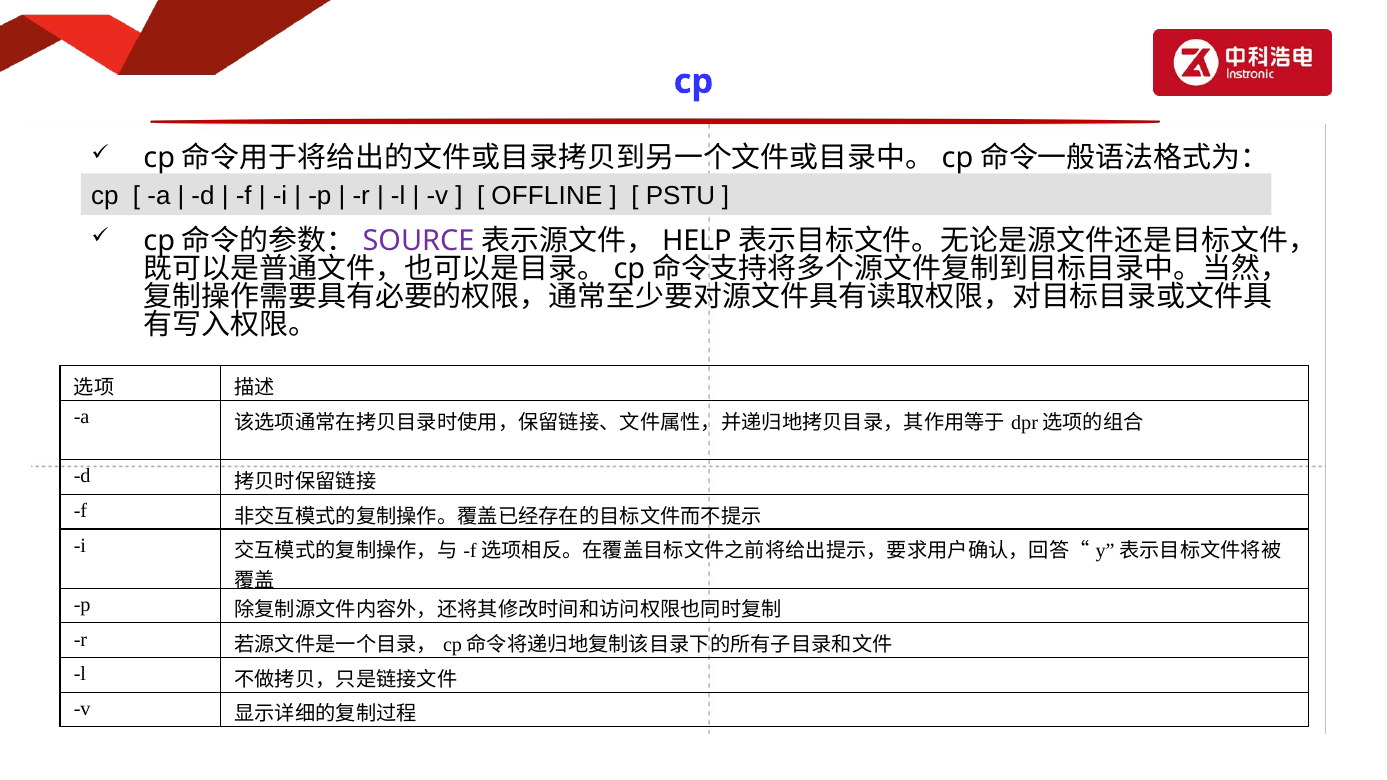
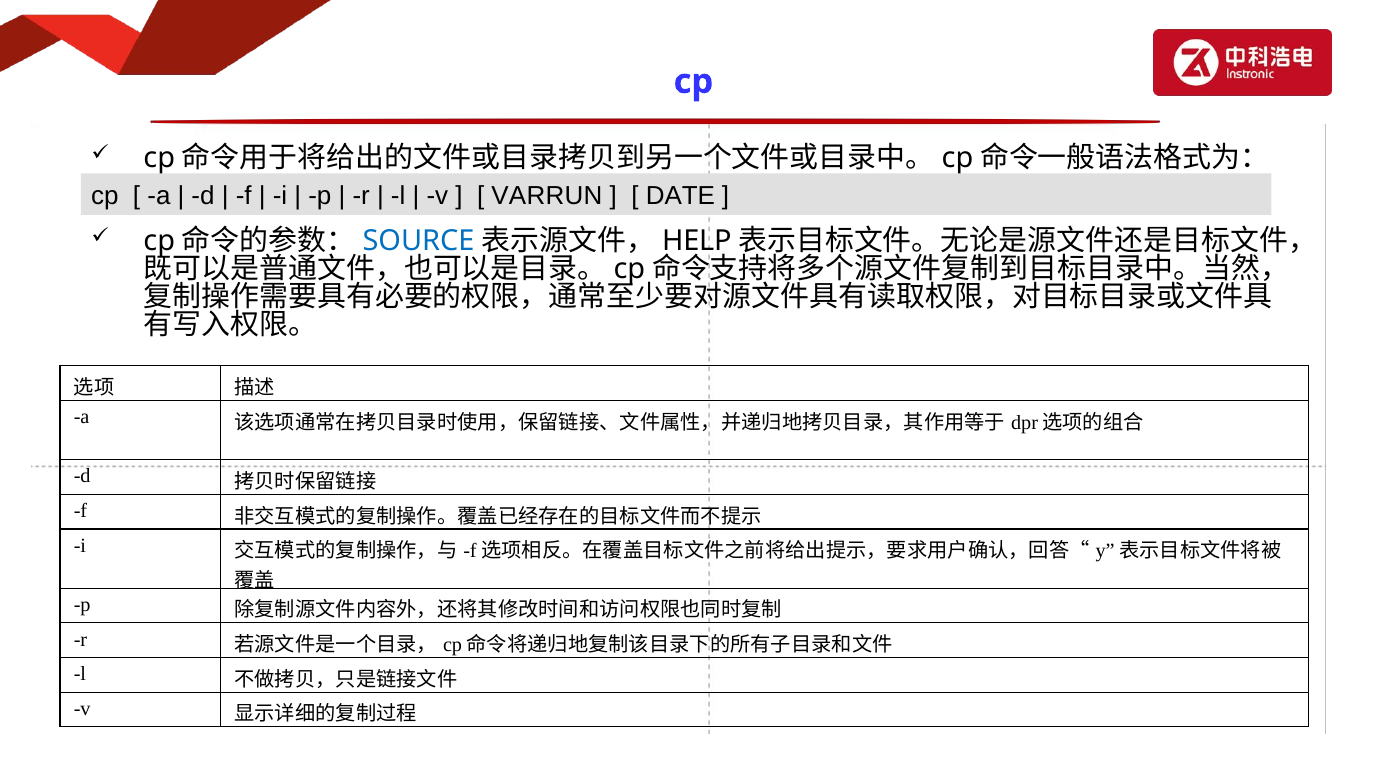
OFFLINE: OFFLINE -> VARRUN (547, 196)
PSTU: PSTU -> DATE (680, 196)
SOURCE colour: purple -> blue (419, 242)
